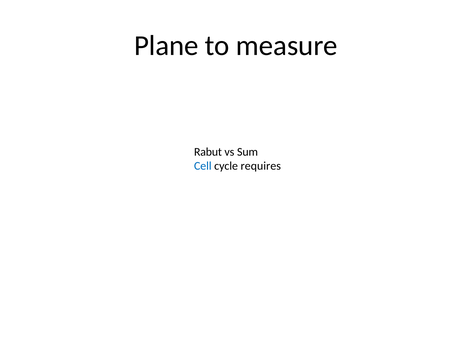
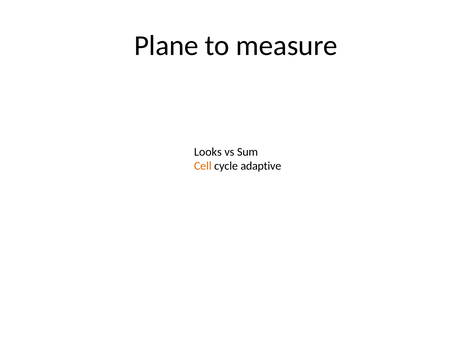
Rabut: Rabut -> Looks (208, 152)
Cell colour: blue -> orange (203, 166)
requires: requires -> adaptive (261, 166)
